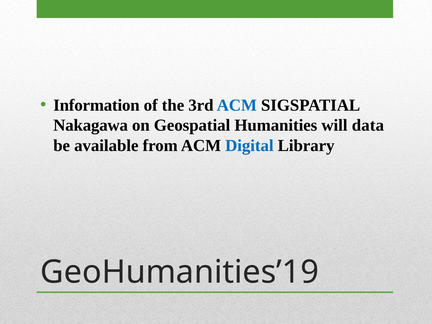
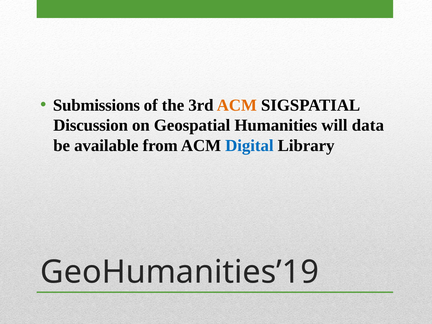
Information: Information -> Submissions (96, 105)
ACM colour: blue -> orange (237, 105)
Nakagawa: Nakagawa -> Discussion (91, 125)
